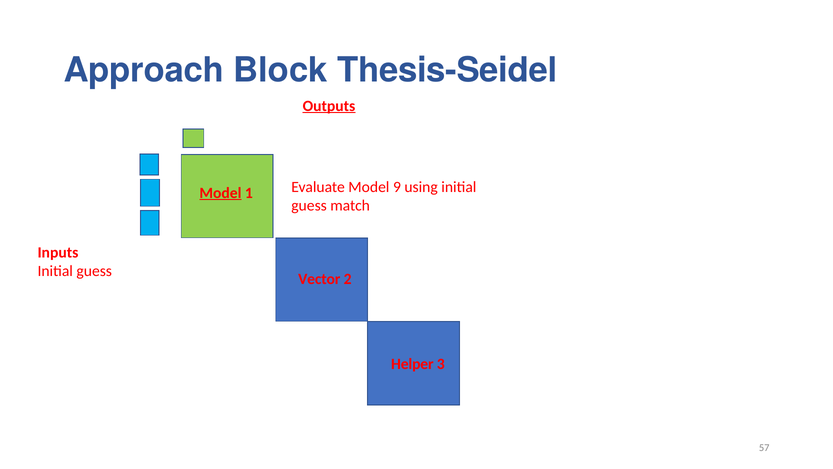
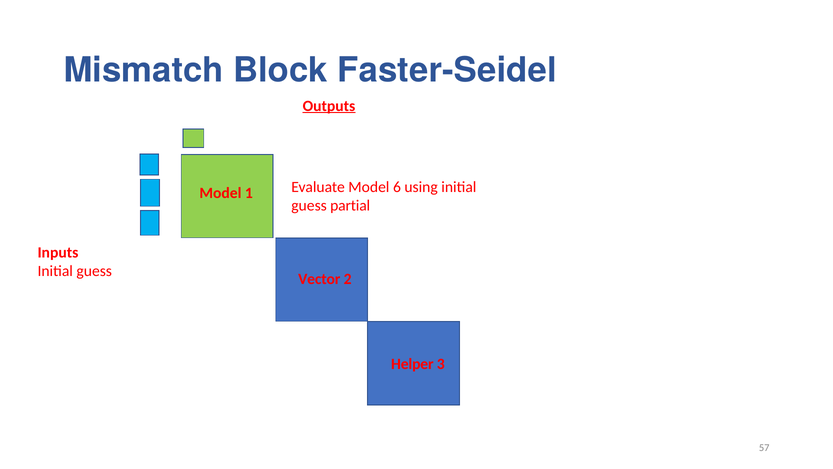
Approach: Approach -> Mismatch (144, 70)
Thesis-Seidel: Thesis-Seidel -> Faster-Seidel (447, 70)
9: 9 -> 6 (397, 187)
Model underline: present -> none (220, 193)
match: match -> partial (350, 205)
